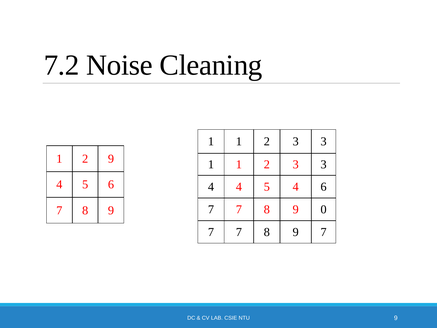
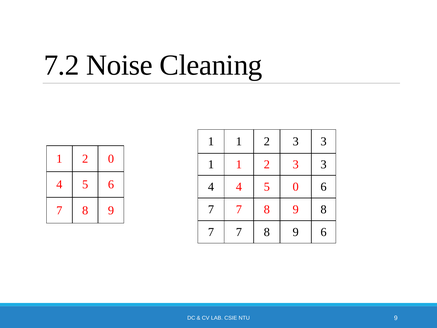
2 9: 9 -> 0 (111, 159)
5 4: 4 -> 0 (296, 187)
9 0: 0 -> 8 (324, 209)
9 7: 7 -> 6 (324, 232)
